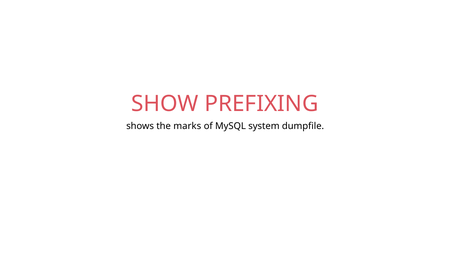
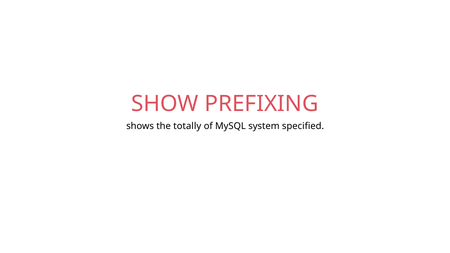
marks: marks -> totally (187, 126)
dumpfile: dumpfile -> specified (303, 126)
